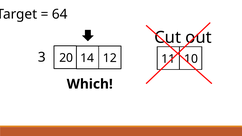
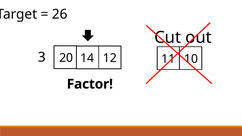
64: 64 -> 26 (60, 14)
Which: Which -> Factor (90, 84)
